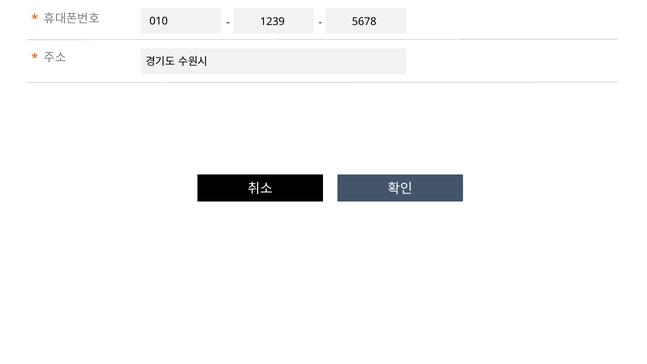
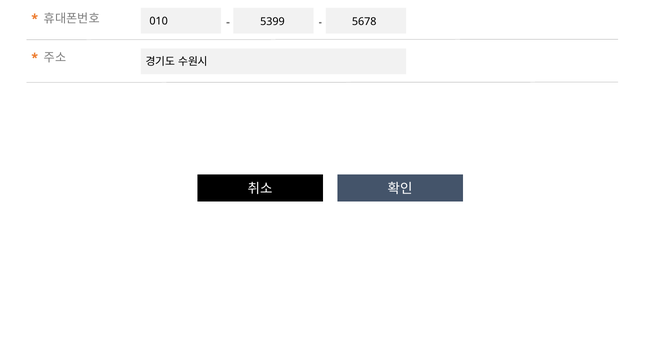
1239: 1239 -> 5399 (272, 22)
